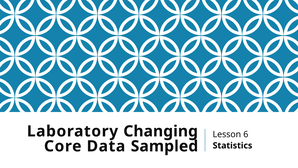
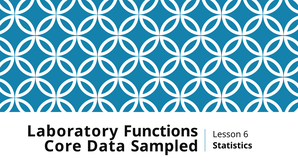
Changing: Changing -> Functions (161, 131)
